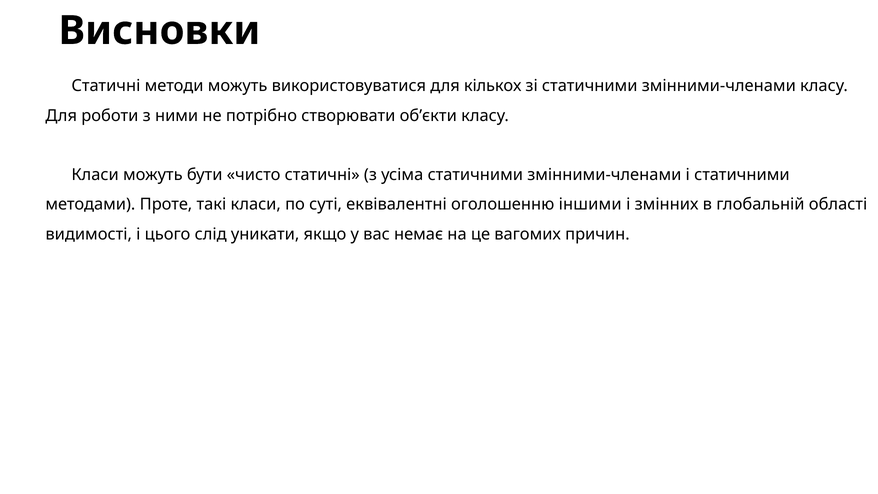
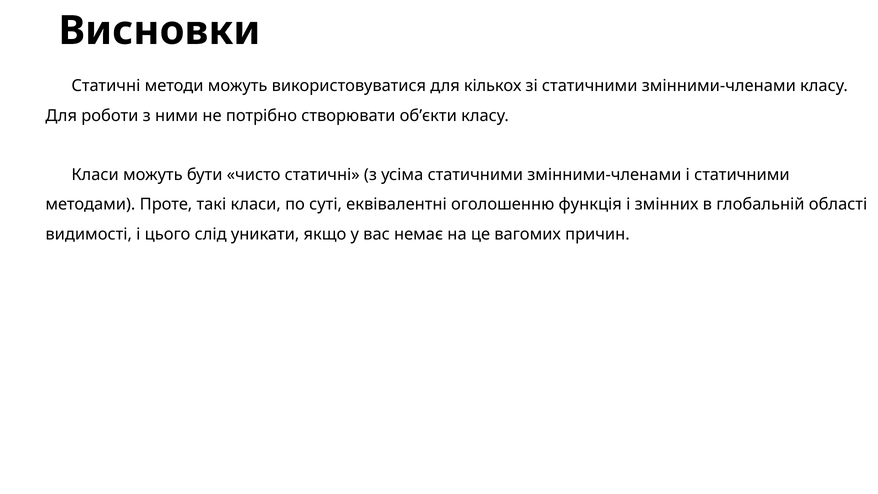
іншими: іншими -> функція (590, 204)
